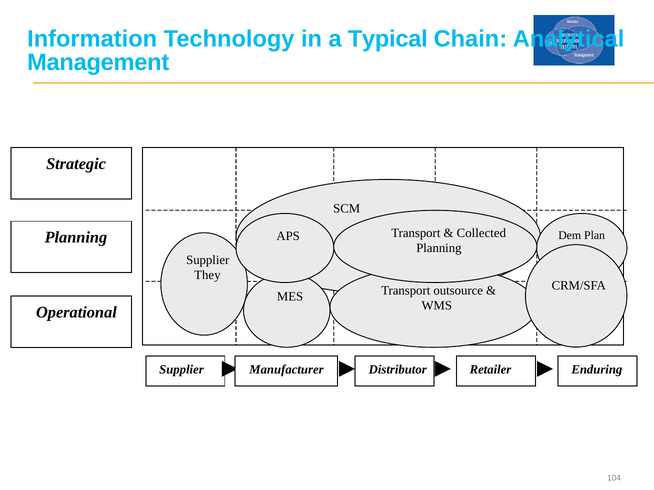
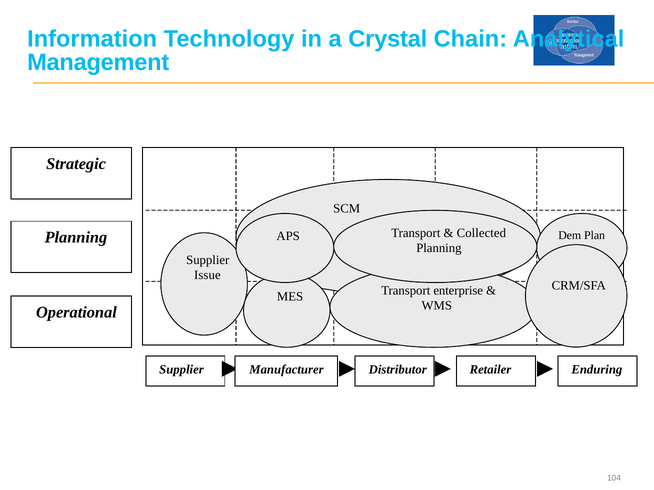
Typical: Typical -> Crystal (388, 39)
They: They -> Issue (207, 275)
outsource: outsource -> enterprise (458, 291)
